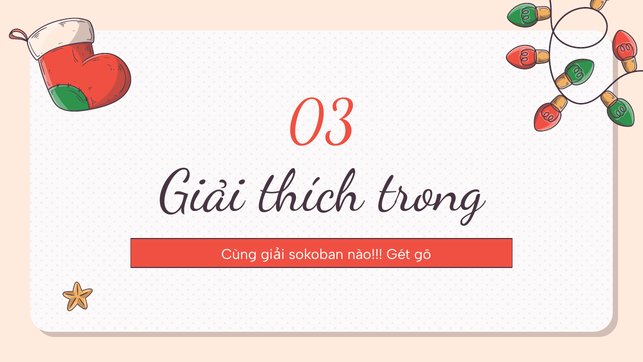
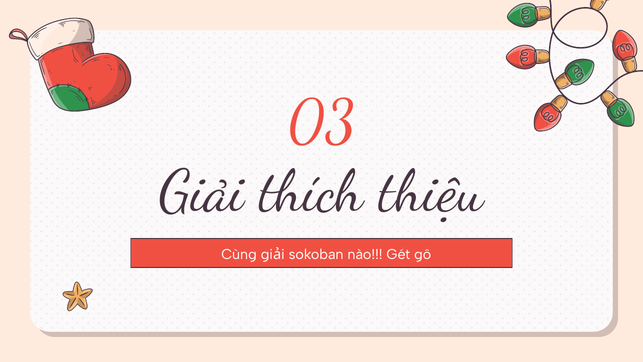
trong: trong -> thiệu (431, 190)
